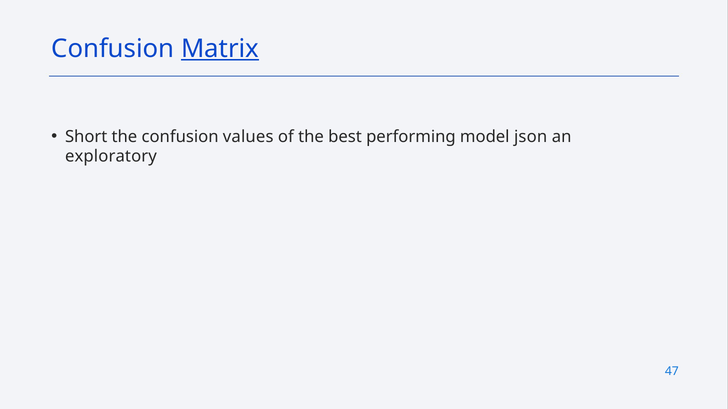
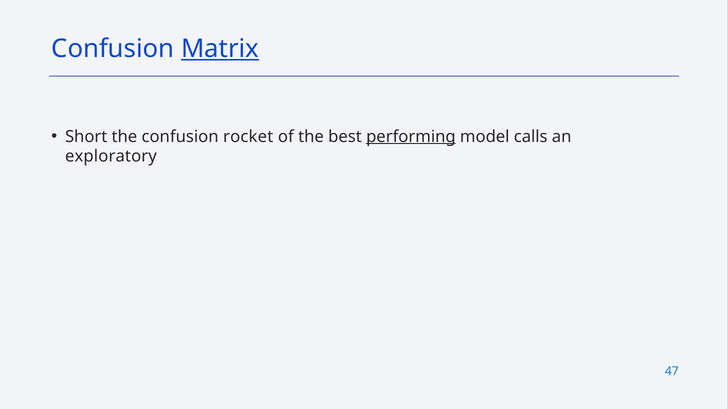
values: values -> rocket (248, 137)
performing underline: none -> present (411, 137)
json: json -> calls (531, 137)
